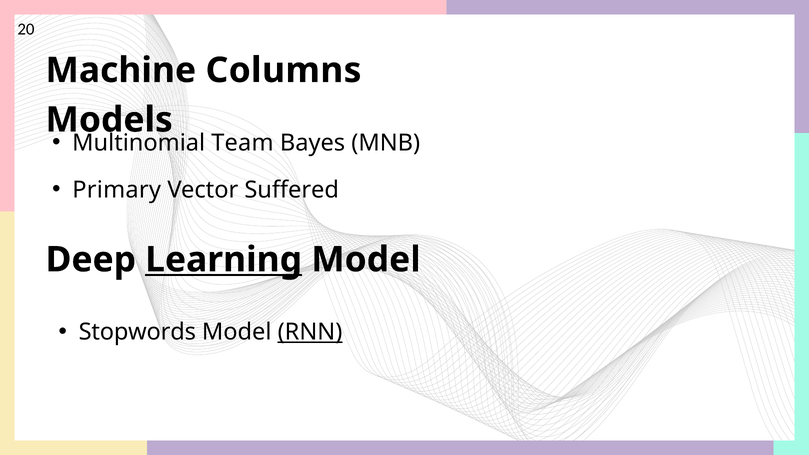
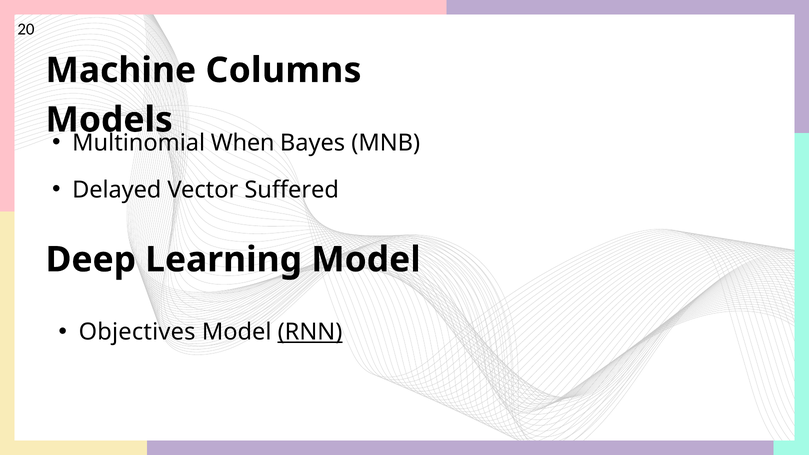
Team: Team -> When (243, 143)
Primary: Primary -> Delayed (117, 190)
Learning underline: present -> none (224, 260)
Stopwords: Stopwords -> Objectives (137, 332)
